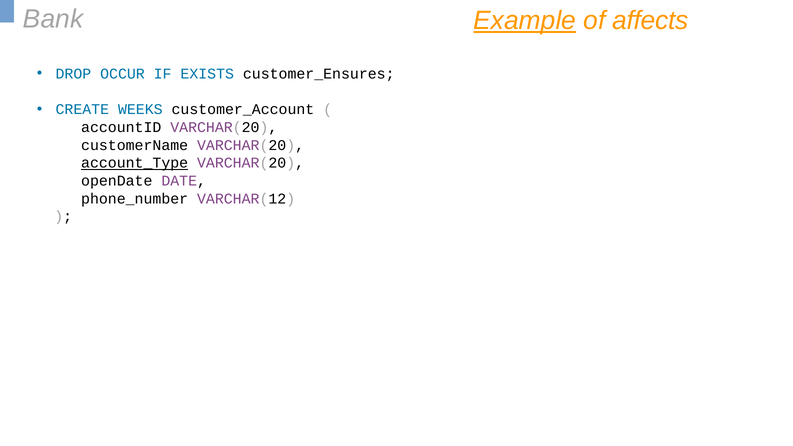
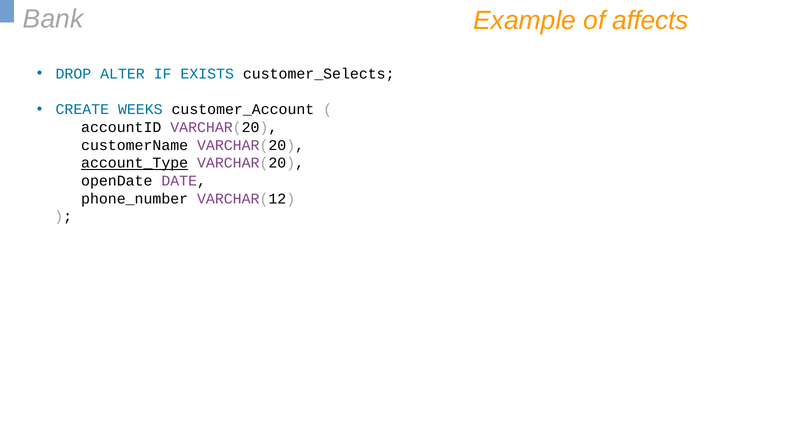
Example underline: present -> none (525, 21)
OCCUR: OCCUR -> ALTER (122, 74)
customer_Ensures: customer_Ensures -> customer_Selects (319, 74)
